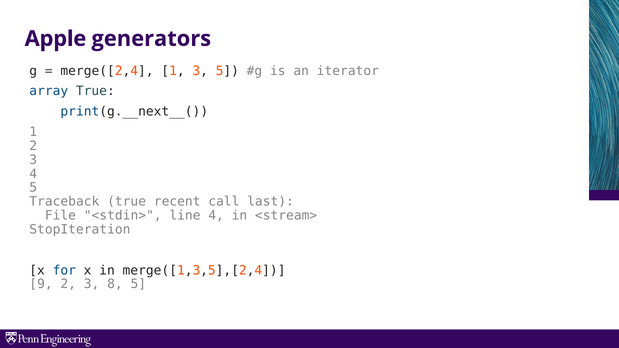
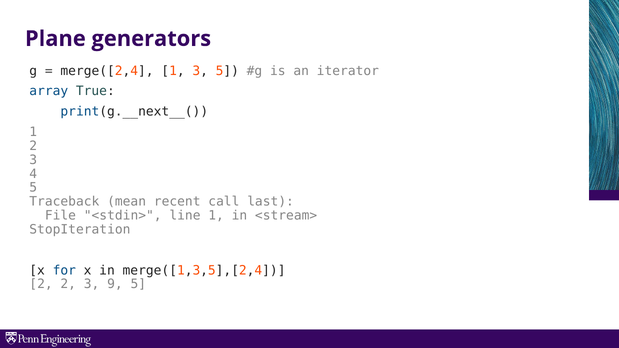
Apple: Apple -> Plane (55, 39)
Traceback true: true -> mean (127, 202)
line 4: 4 -> 1 (216, 216)
9: 9 -> 2 (41, 284)
8: 8 -> 9 (115, 284)
